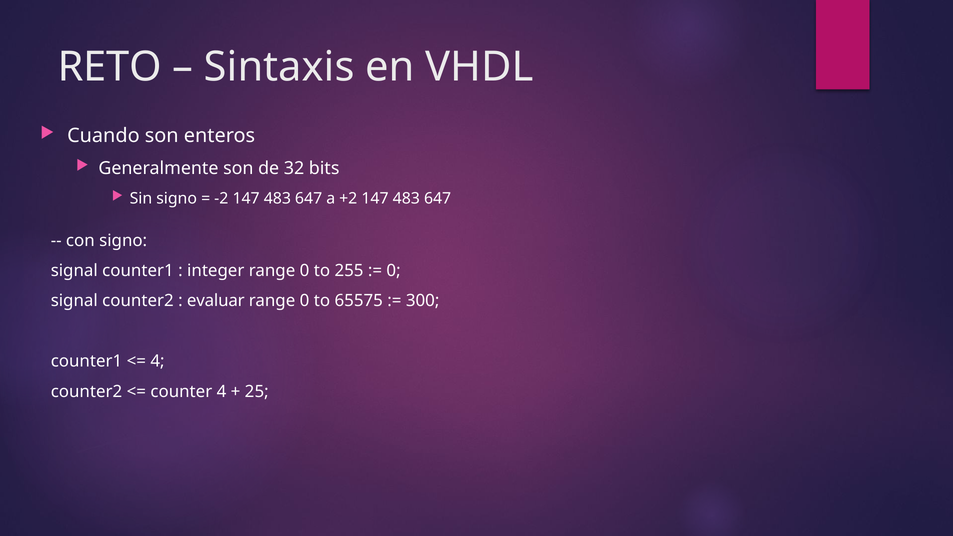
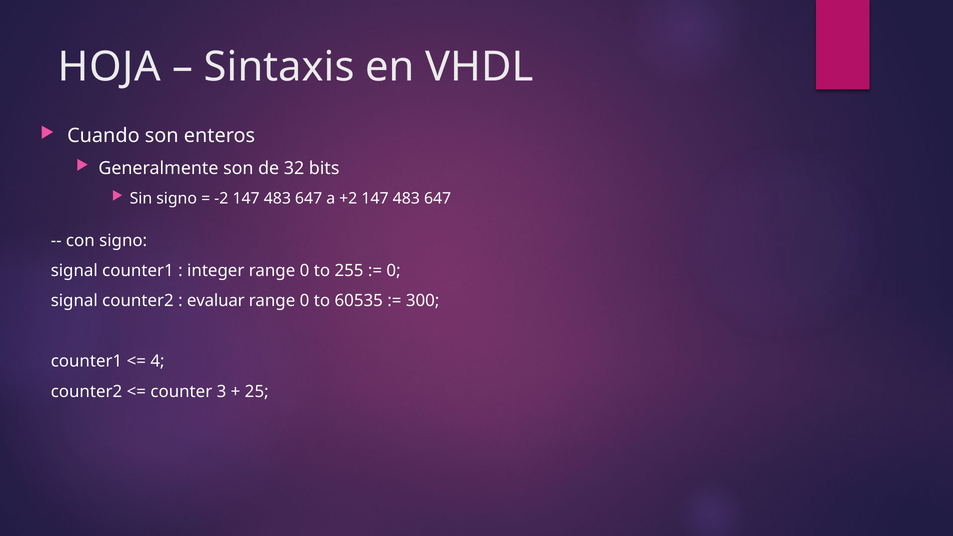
RETO: RETO -> HOJA (109, 67)
65575: 65575 -> 60535 (359, 301)
counter 4: 4 -> 3 (221, 391)
